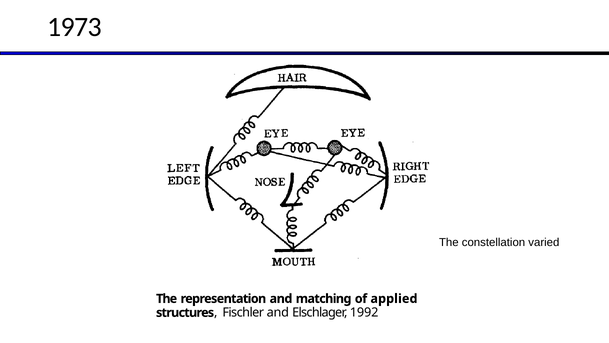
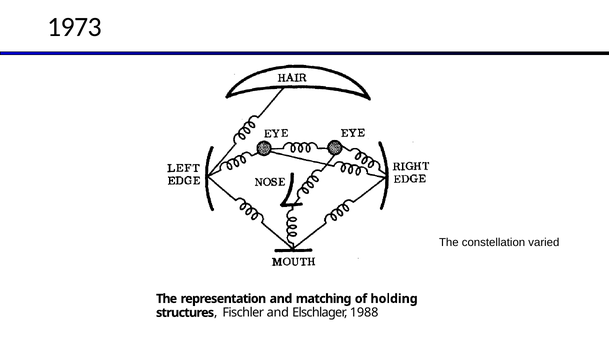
applied: applied -> holding (394, 298)
1992: 1992 -> 1988 (364, 312)
